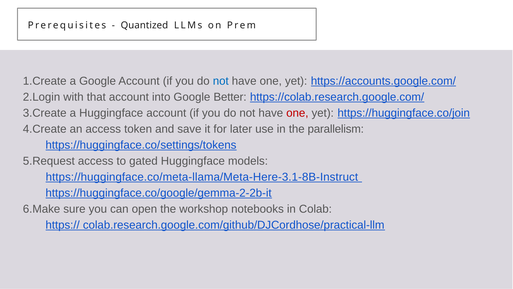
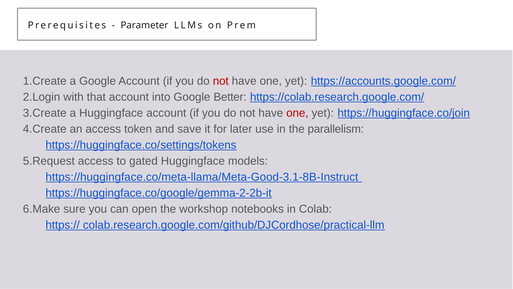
Quantized: Quantized -> Parameter (144, 25)
not colour: blue -> red (221, 81)
https://huggingface.co/meta-llama/Meta-Here-3.1-8B-Instruct: https://huggingface.co/meta-llama/Meta-Here-3.1-8B-Instruct -> https://huggingface.co/meta-llama/Meta-Good-3.1-8B-Instruct (202, 177)
